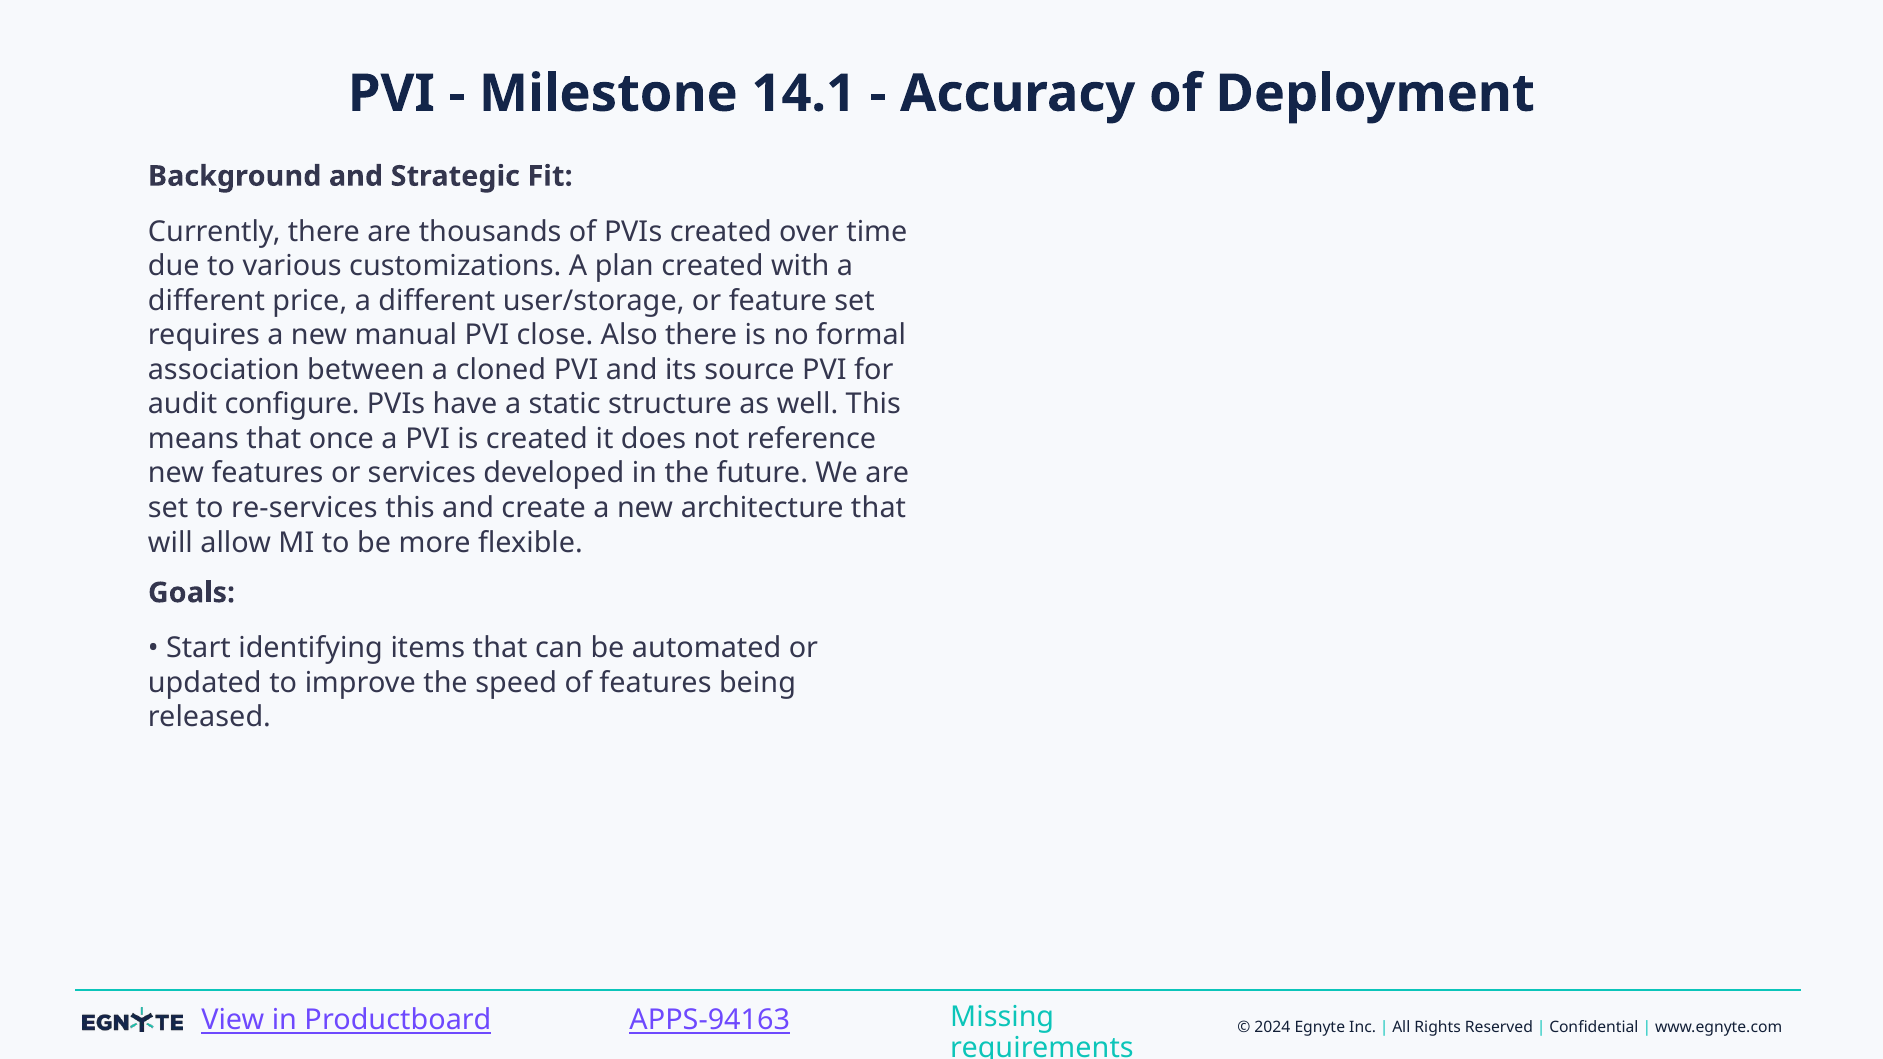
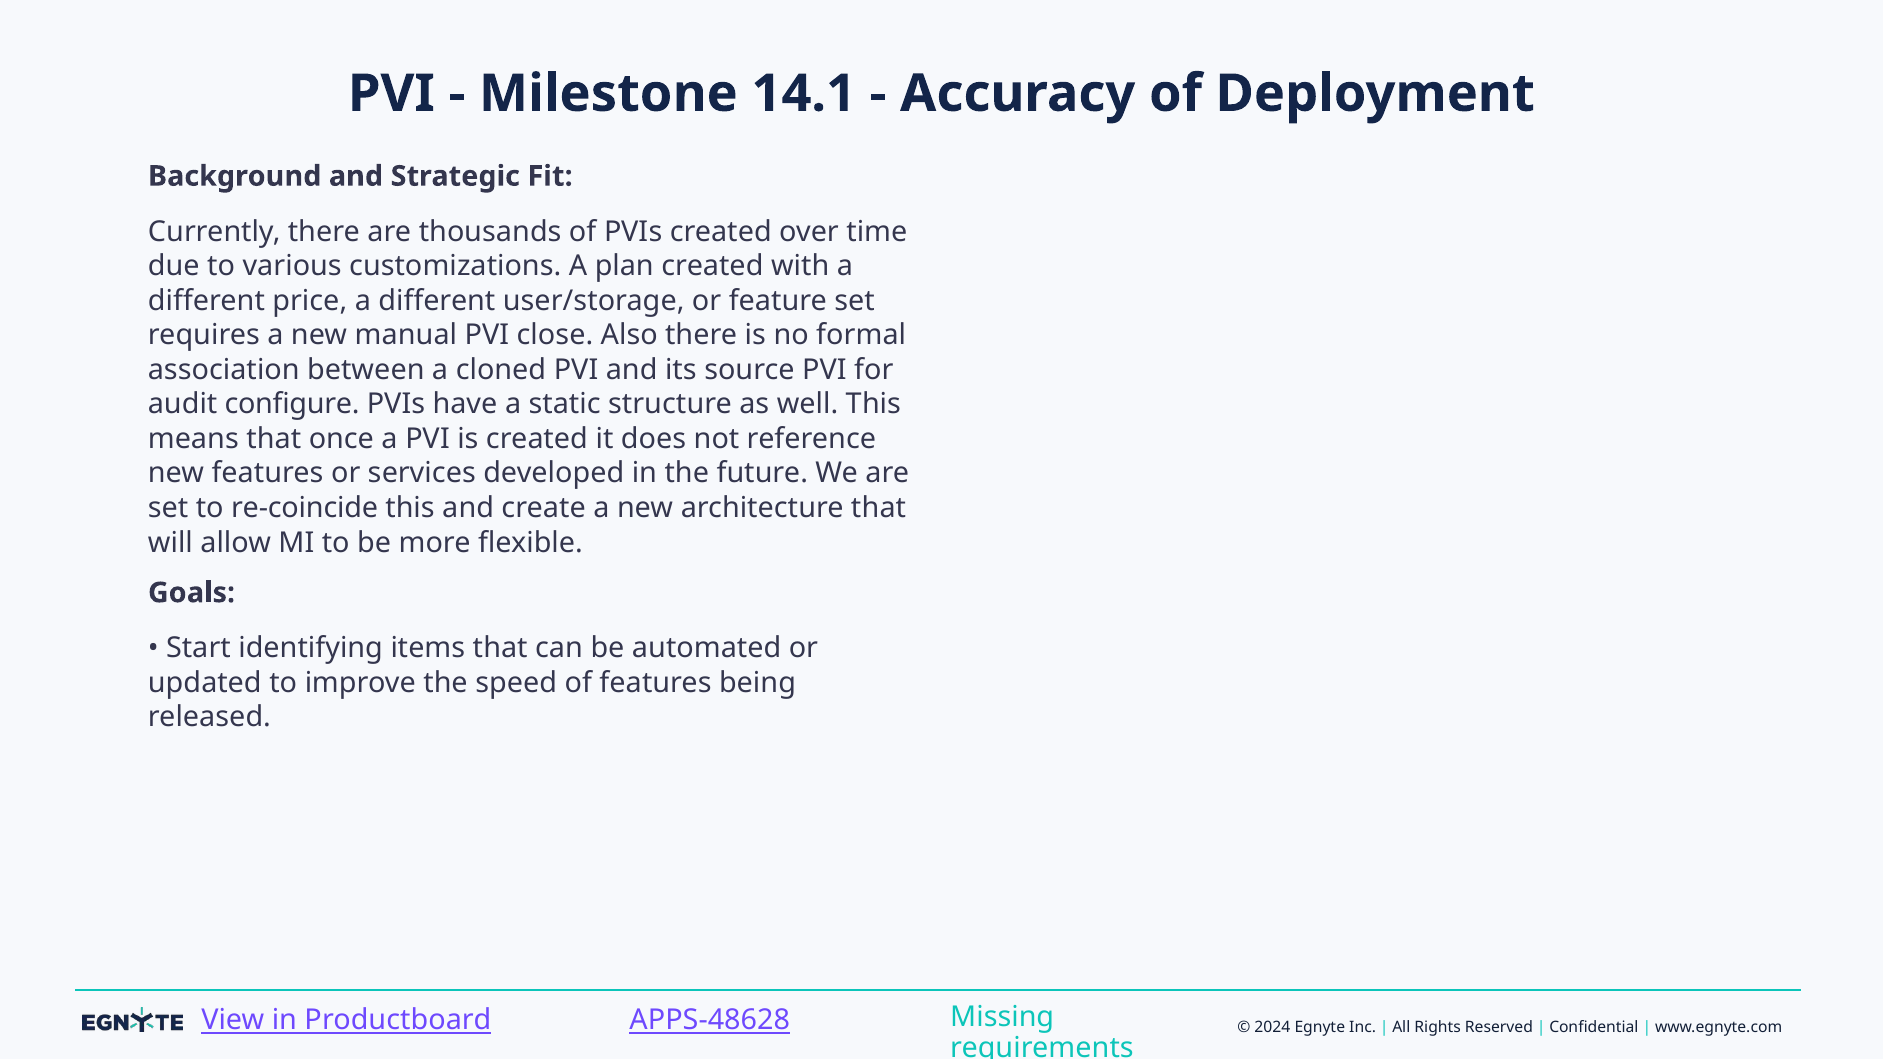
re-services: re-services -> re-coincide (305, 508)
APPS-94163: APPS-94163 -> APPS-48628 (710, 1020)
